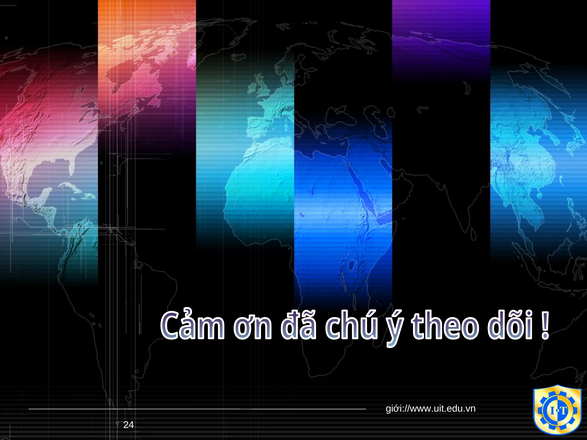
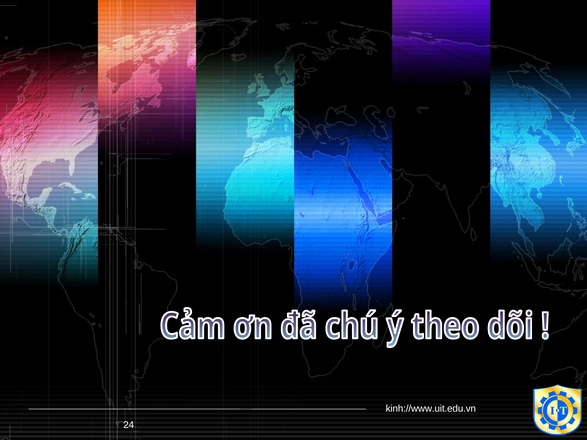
giới://www.uit.edu.vn: giới://www.uit.edu.vn -> kinh://www.uit.edu.vn (431, 409)
